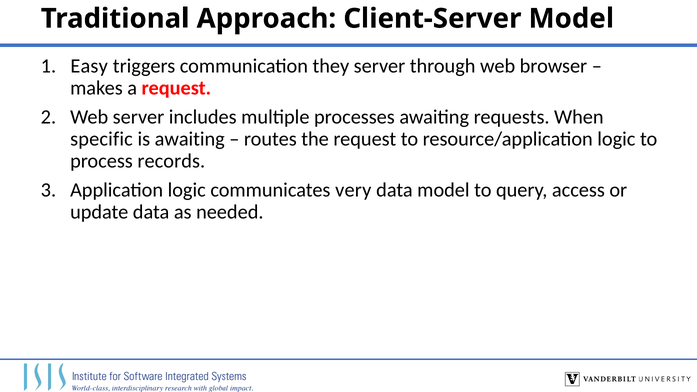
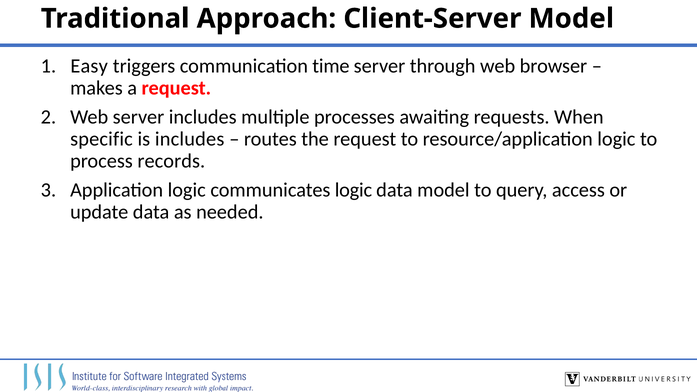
they: they -> time (331, 66)
is awaiting: awaiting -> includes (190, 139)
communicates very: very -> logic (353, 190)
